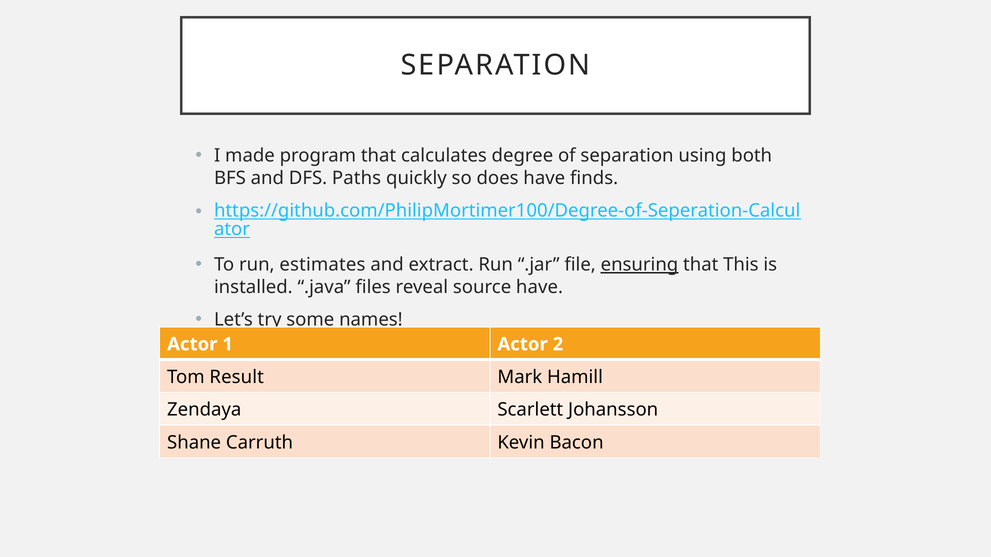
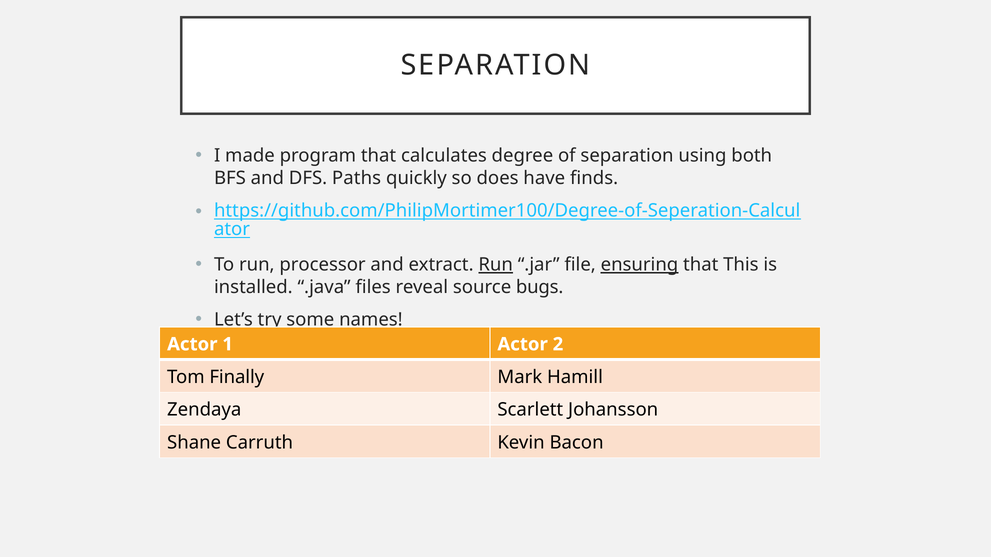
estimates: estimates -> processor (323, 265)
Run underline: none -> present (496, 265)
source have: have -> bugs (540, 287)
Result: Result -> Finally (237, 377)
